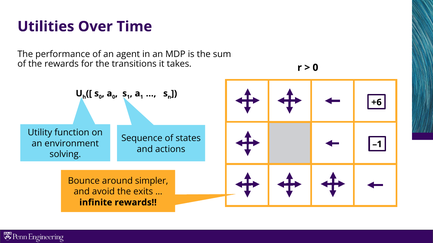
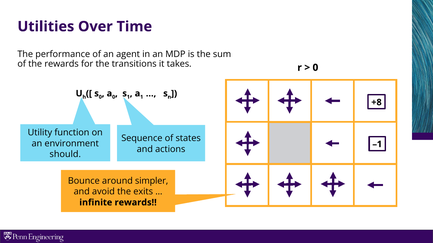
+6: +6 -> +8 (377, 103)
solving: solving -> should (65, 155)
